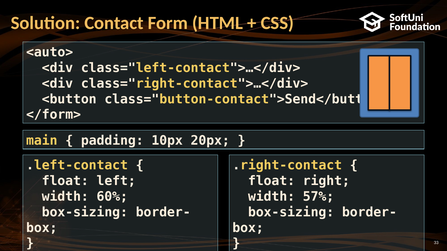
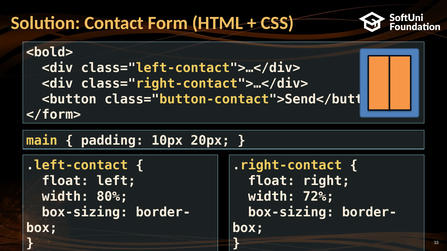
<auto>: <auto> -> <bold> (50, 52)
60%: 60% -> 80% (112, 197)
57%: 57% -> 72% (318, 197)
